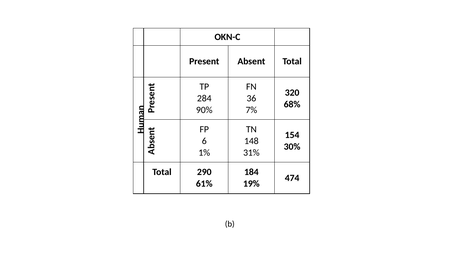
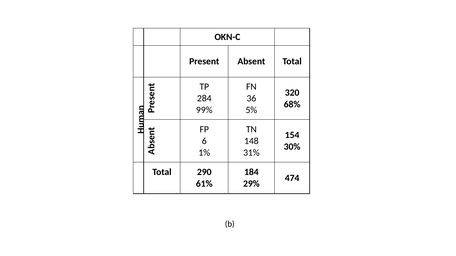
90%: 90% -> 99% (204, 110)
7%: 7% -> 5% (251, 110)
19%: 19% -> 29% (251, 184)
